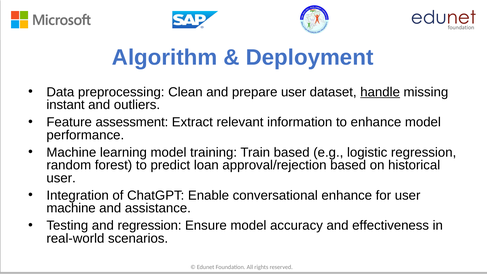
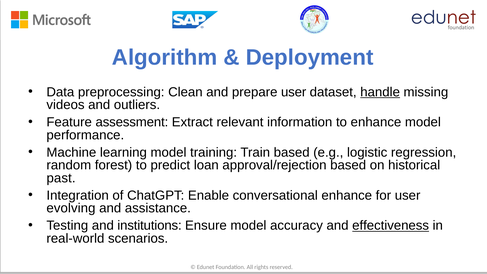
instant: instant -> videos (66, 105)
user: user -> past (61, 178)
machine: machine -> evolving (71, 208)
and regression: regression -> institutions (150, 226)
effectiveness underline: none -> present (391, 226)
